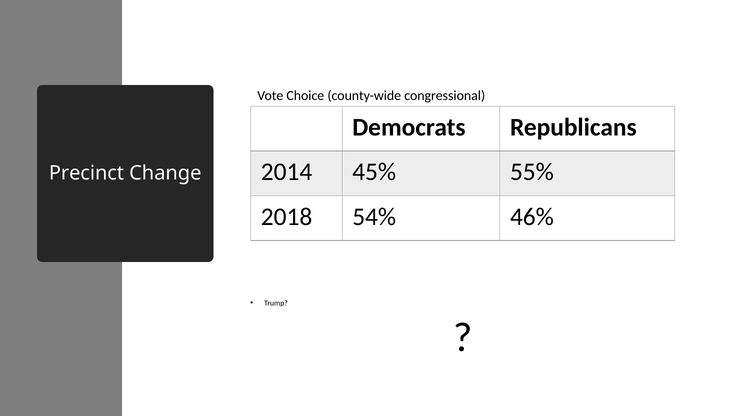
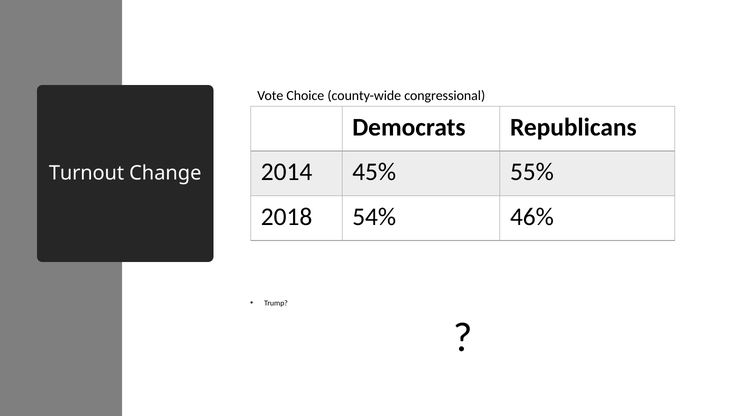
Precinct: Precinct -> Turnout (86, 173)
